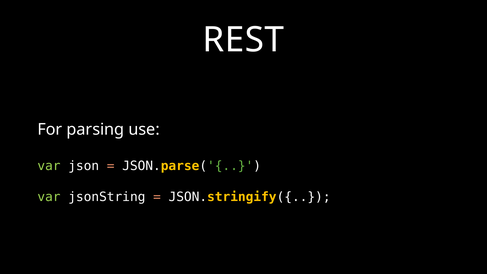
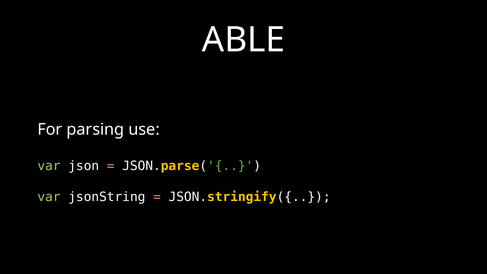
REST: REST -> ABLE (244, 40)
